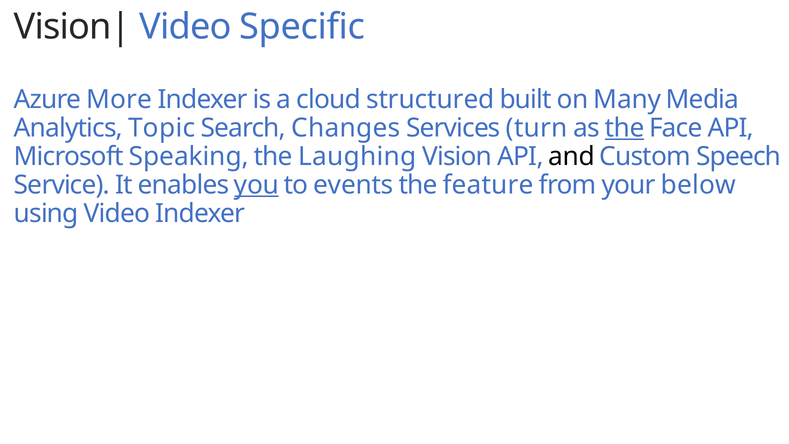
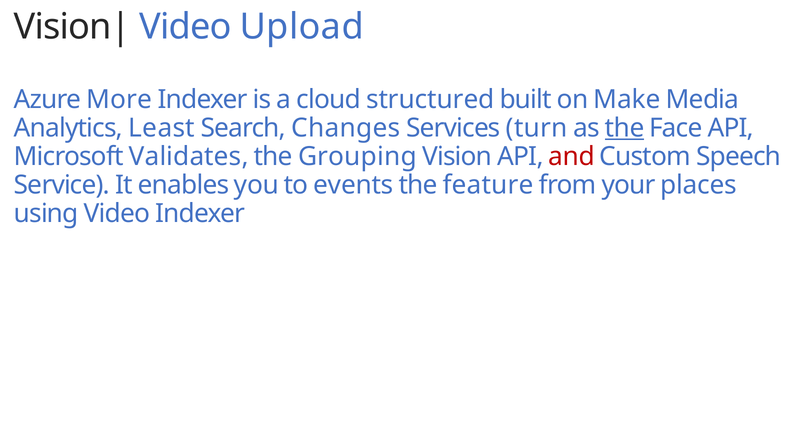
Specific: Specific -> Upload (302, 27)
Many: Many -> Make (627, 100)
Topic: Topic -> Least (162, 128)
Speaking: Speaking -> Validates (189, 156)
Laughing: Laughing -> Grouping (357, 156)
and colour: black -> red (572, 156)
you underline: present -> none (257, 185)
below: below -> places (699, 185)
